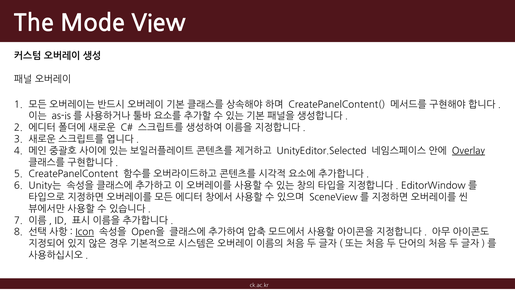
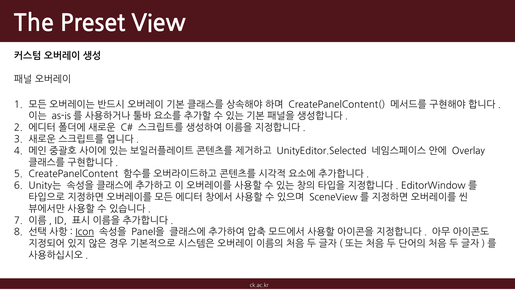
Mode: Mode -> Preset (93, 23)
Overlay underline: present -> none (468, 151)
Open을: Open을 -> Panel을 (148, 232)
